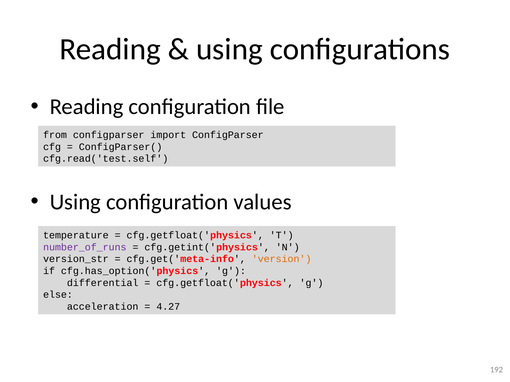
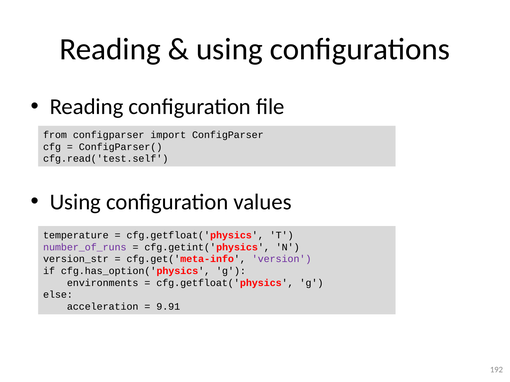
version colour: orange -> purple (282, 259)
differential: differential -> environments (103, 283)
4.27: 4.27 -> 9.91 (168, 307)
